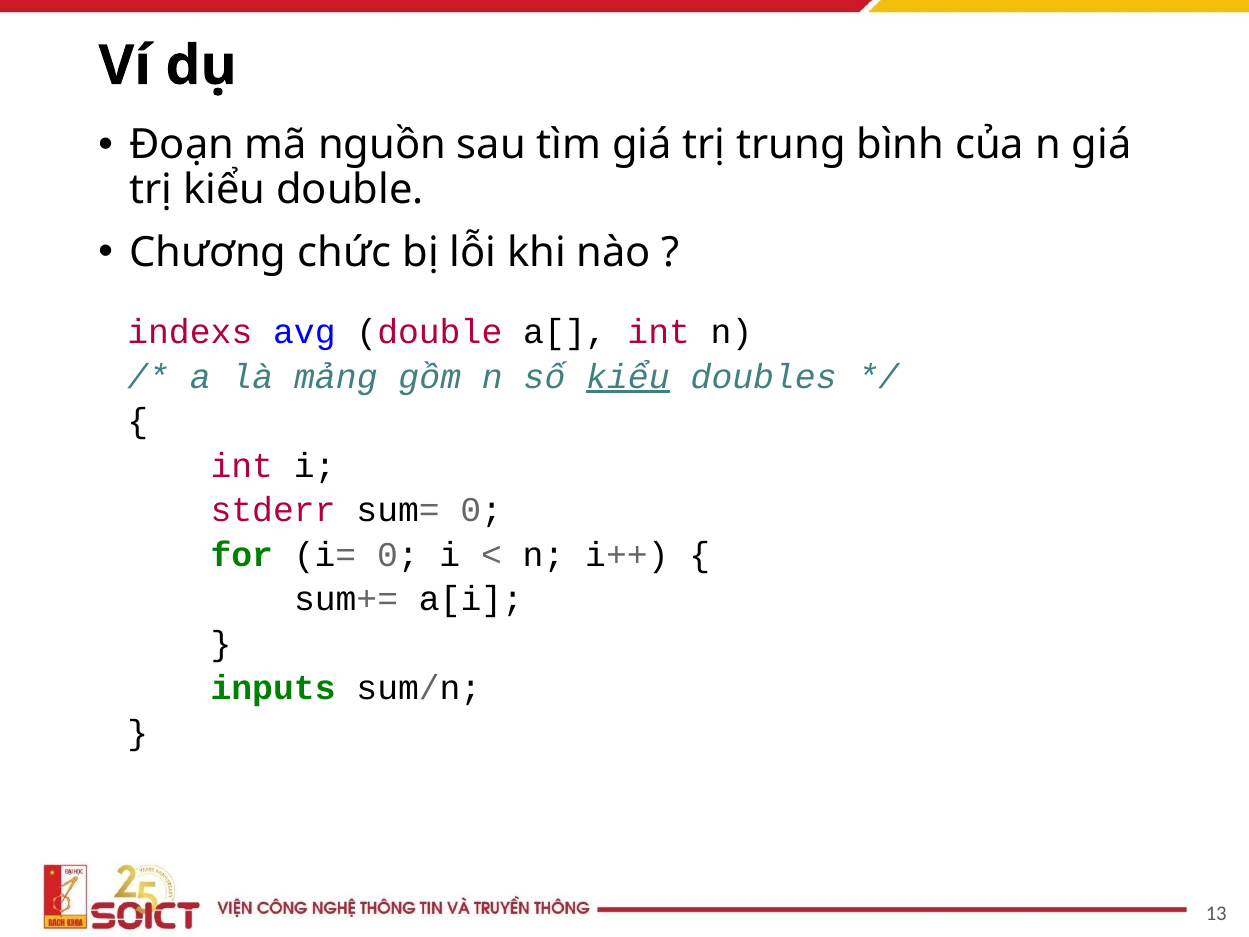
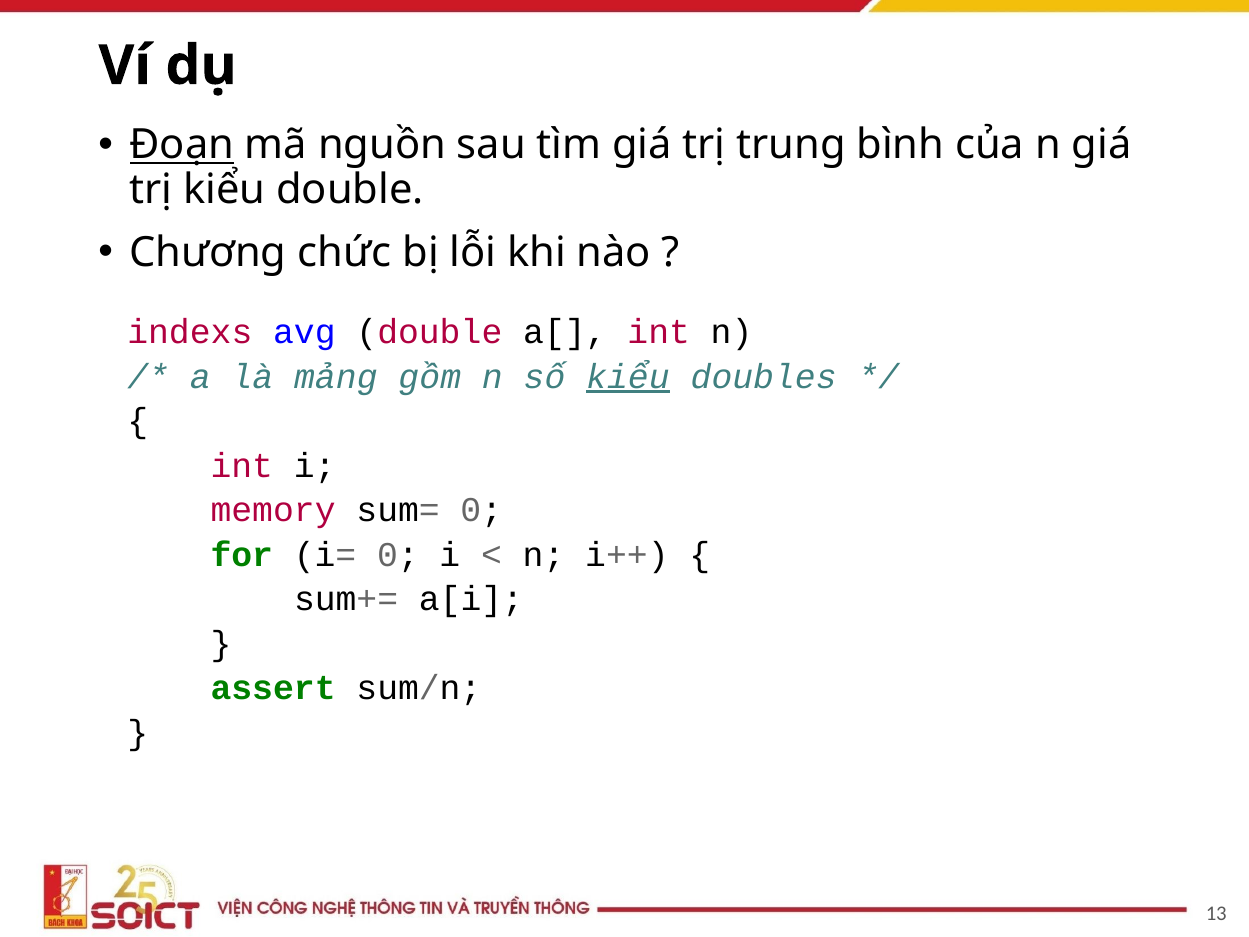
Đoạn underline: none -> present (182, 145)
stderr: stderr -> memory (273, 510)
inputs: inputs -> assert (273, 688)
